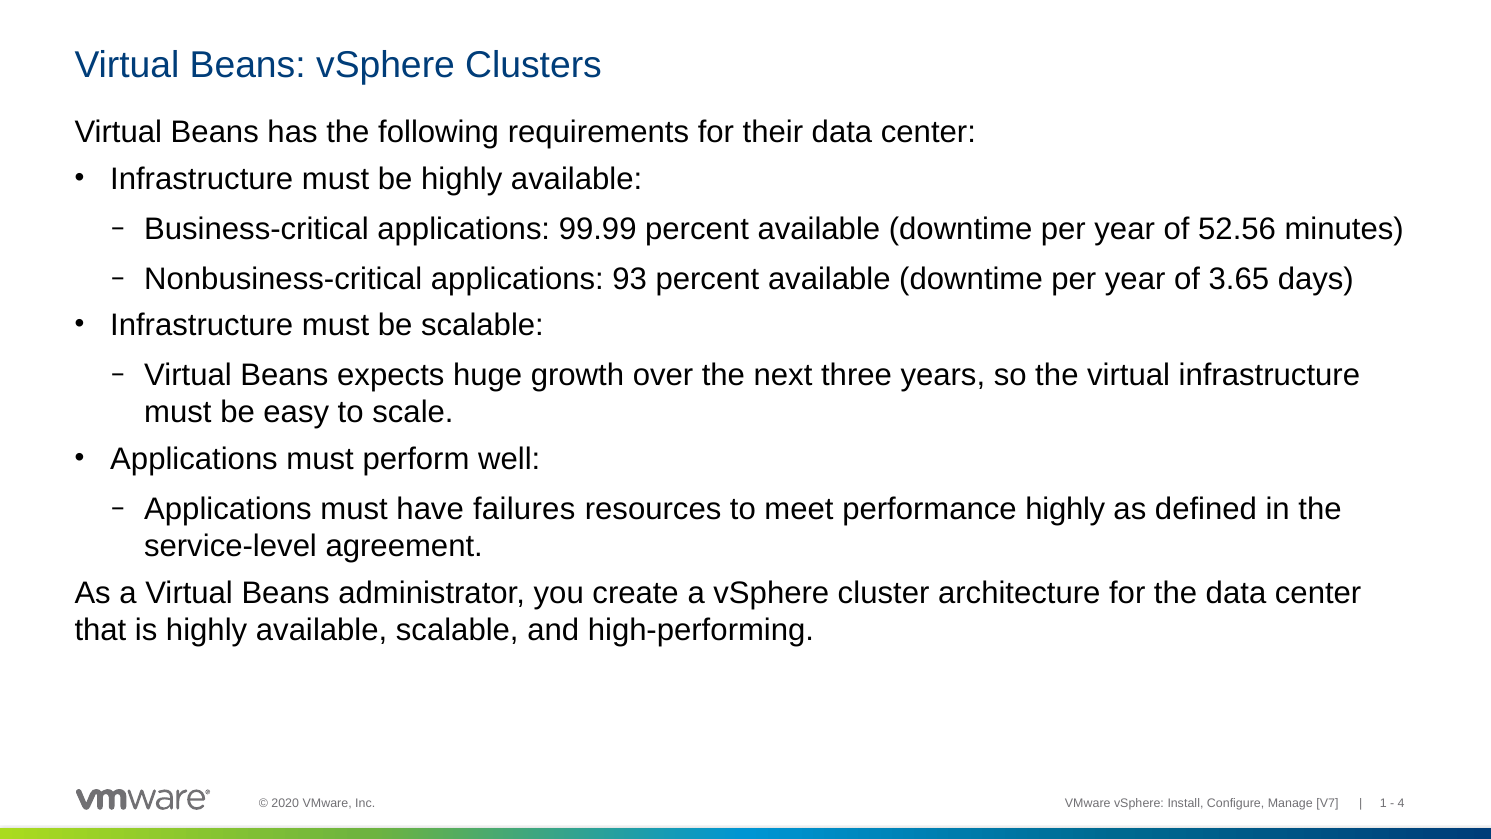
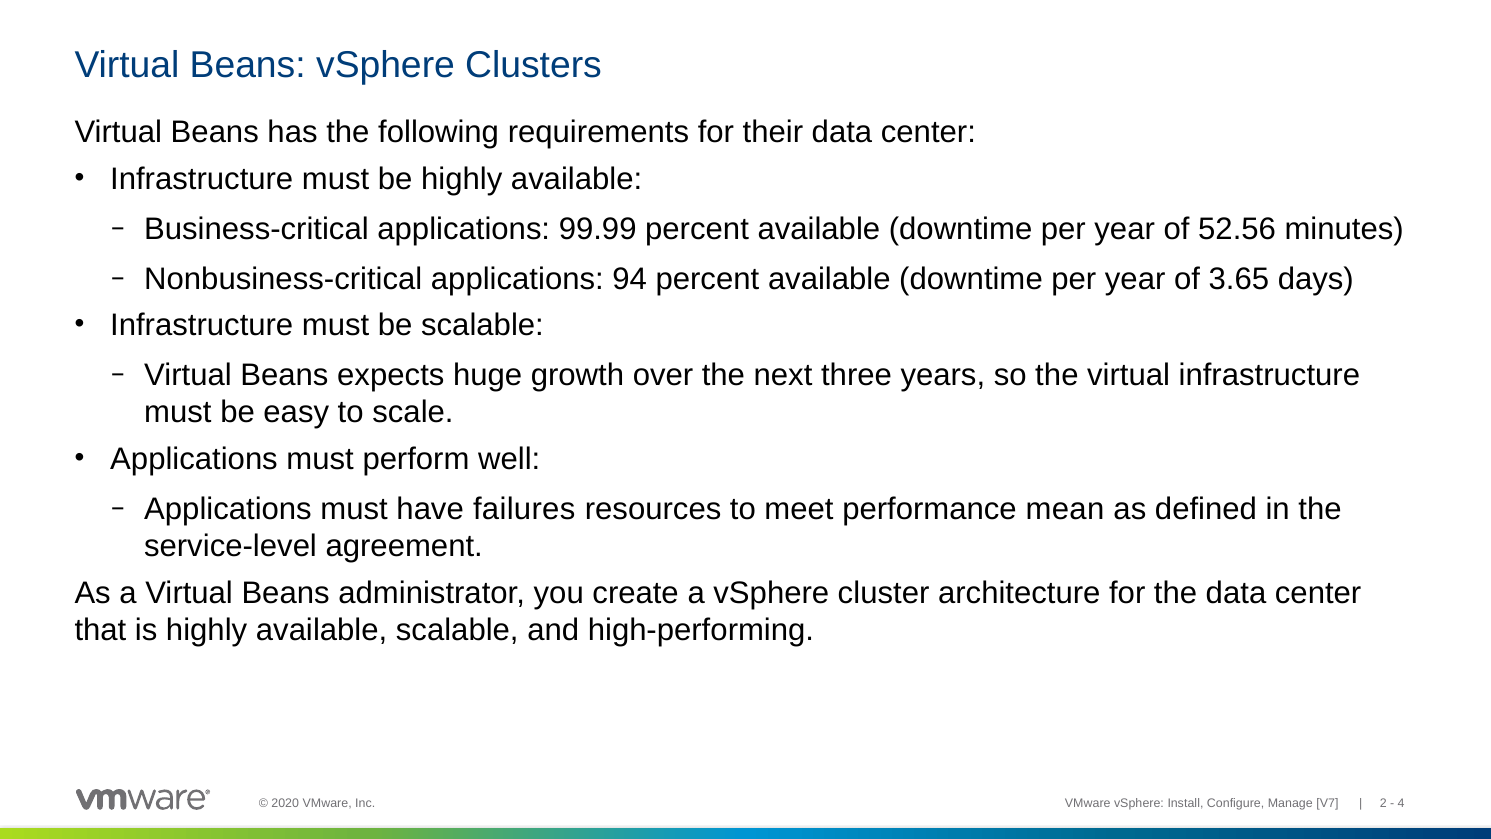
93: 93 -> 94 (630, 279)
performance highly: highly -> mean (1065, 509)
1: 1 -> 2 (1383, 803)
